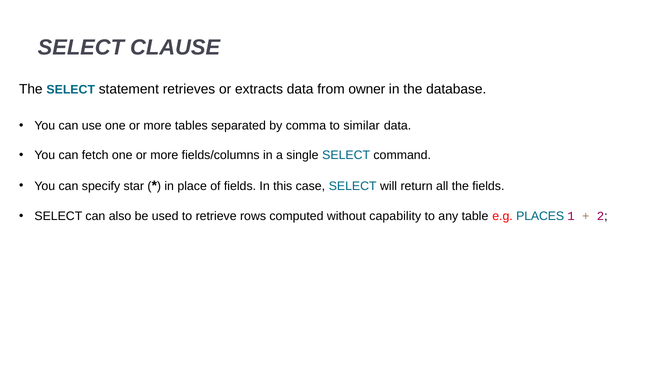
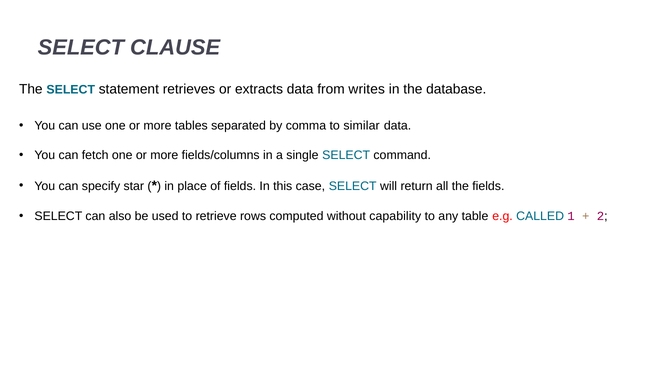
owner: owner -> writes (367, 89)
PLACES: PLACES -> CALLED (540, 216)
